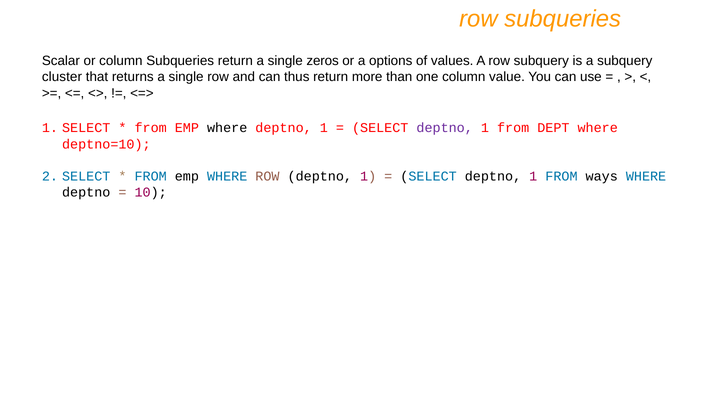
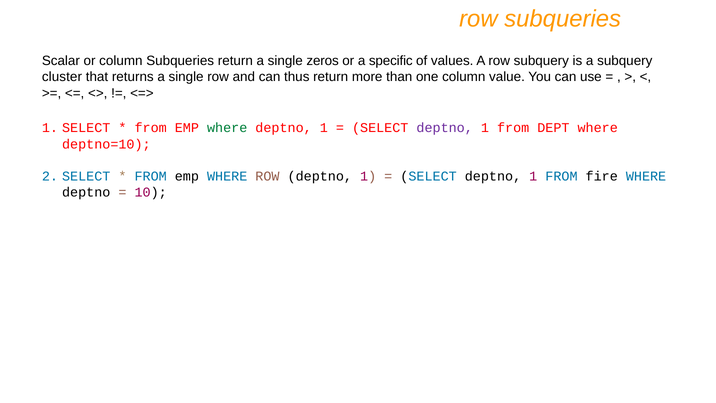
options: options -> specific (391, 61)
where colour: black -> green (227, 128)
ways: ways -> fire (602, 176)
